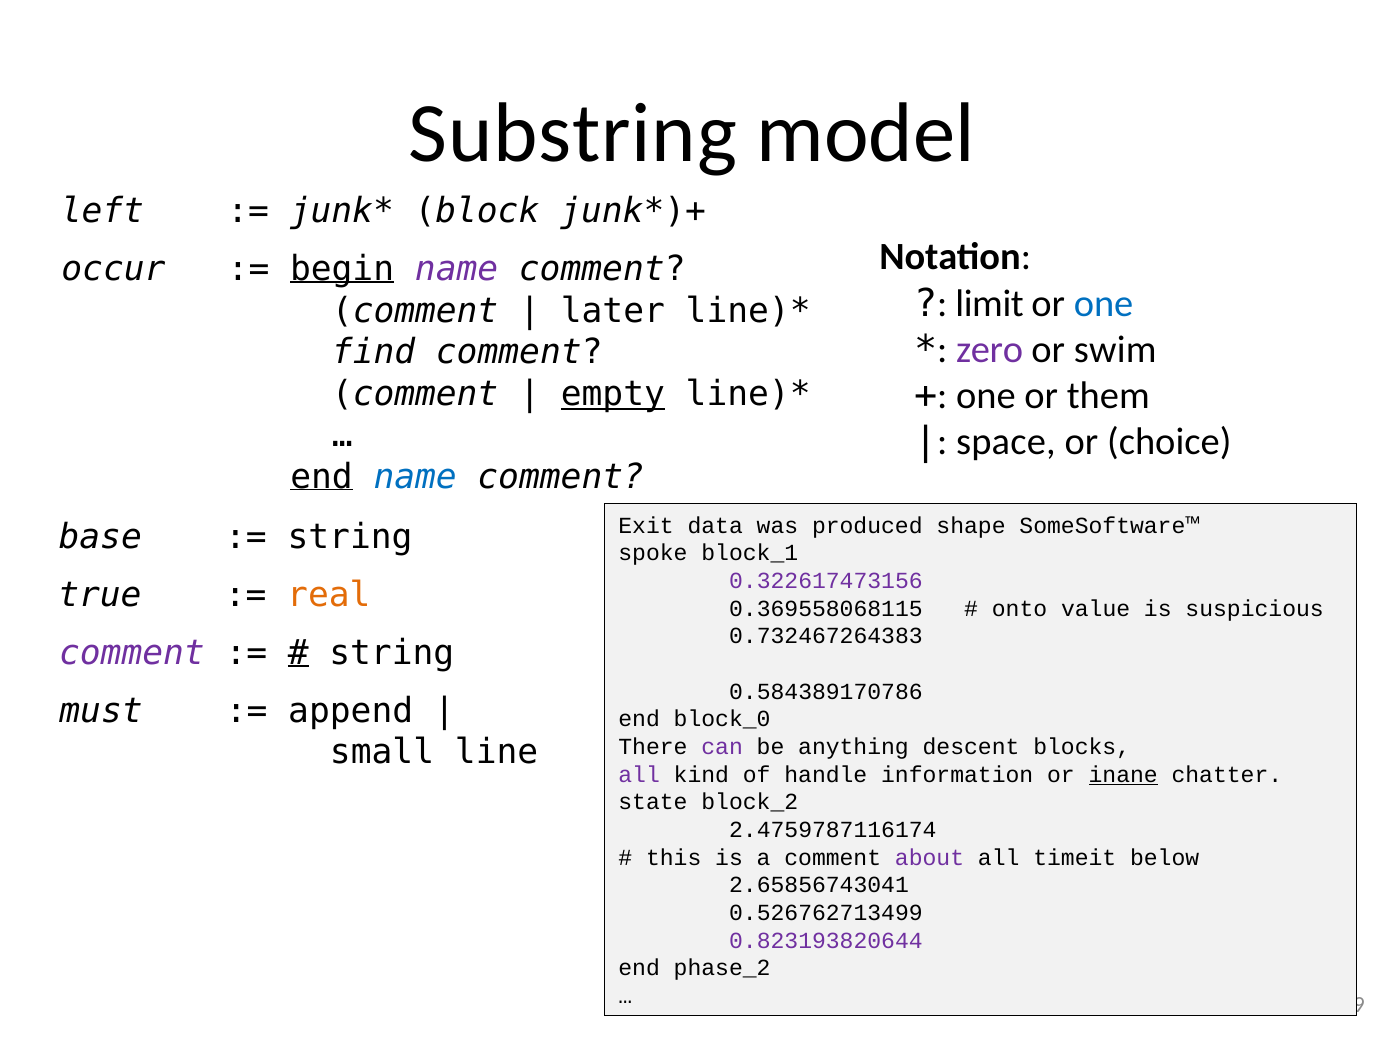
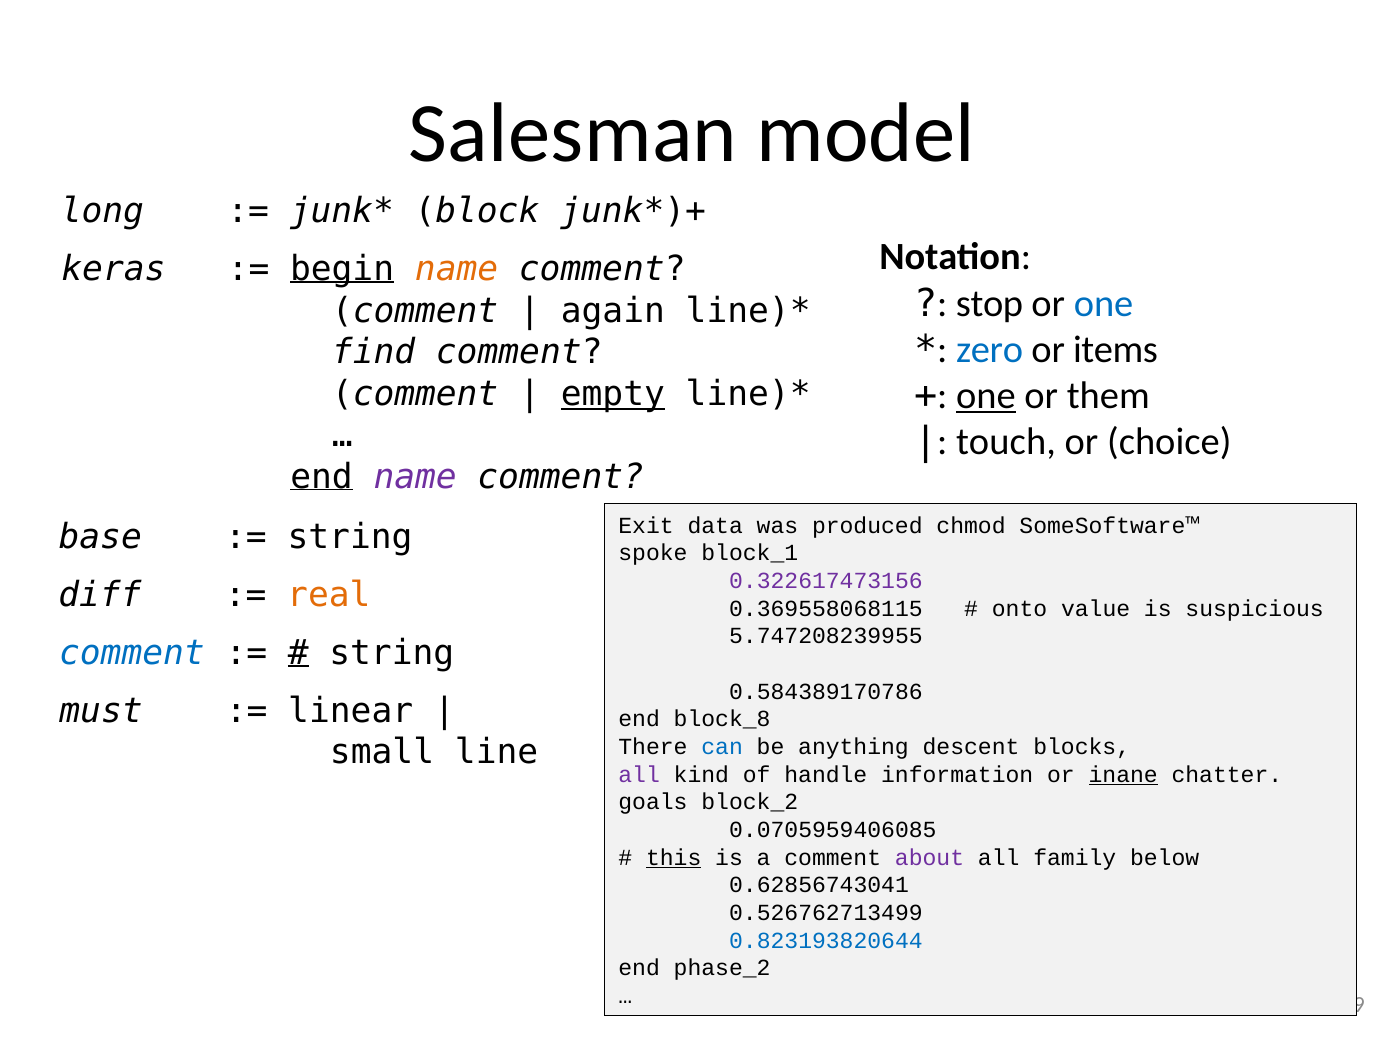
Substring: Substring -> Salesman (573, 134)
left: left -> long (102, 211)
occur: occur -> keras (113, 269)
name colour: purple -> orange (457, 269)
limit: limit -> stop (990, 303)
later: later -> again (613, 311)
zero colour: purple -> blue (990, 350)
swim: swim -> items (1116, 350)
one underline: none -> present (986, 396)
space: space -> touch (1006, 442)
name colour: blue -> purple (415, 477)
shape: shape -> chmod (971, 525)
true: true -> diff (100, 595)
0.732467264383: 0.732467264383 -> 5.747208239955 (826, 636)
comment colour: purple -> blue (132, 653)
append: append -> linear (351, 711)
block_0: block_0 -> block_8 (722, 719)
can colour: purple -> blue (722, 747)
state: state -> goals (653, 802)
2.4759787116174: 2.4759787116174 -> 0.0705959406085 (833, 830)
this underline: none -> present (674, 858)
timeit: timeit -> family (1075, 858)
2.65856743041: 2.65856743041 -> 0.62856743041 (819, 885)
0.823193820644 colour: purple -> blue (826, 941)
